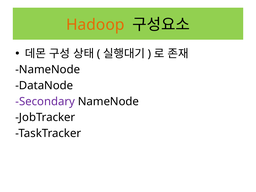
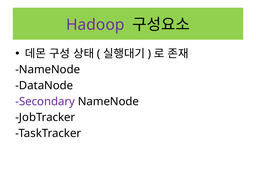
Hadoop colour: orange -> purple (95, 25)
